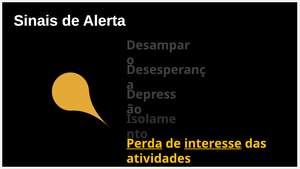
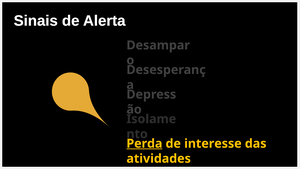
interesse underline: present -> none (213, 143)
